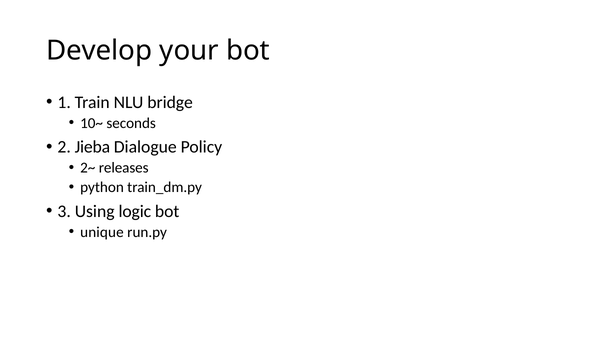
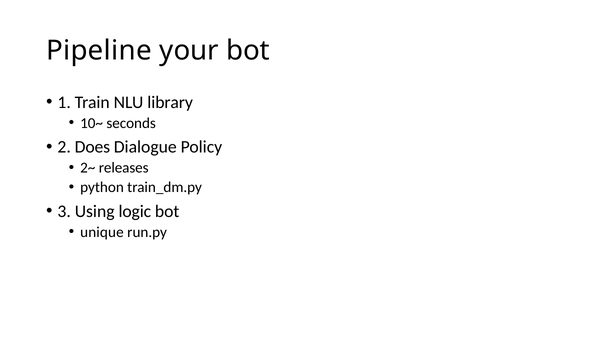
Develop: Develop -> Pipeline (99, 51)
bridge: bridge -> library (170, 102)
Jieba: Jieba -> Does (92, 147)
